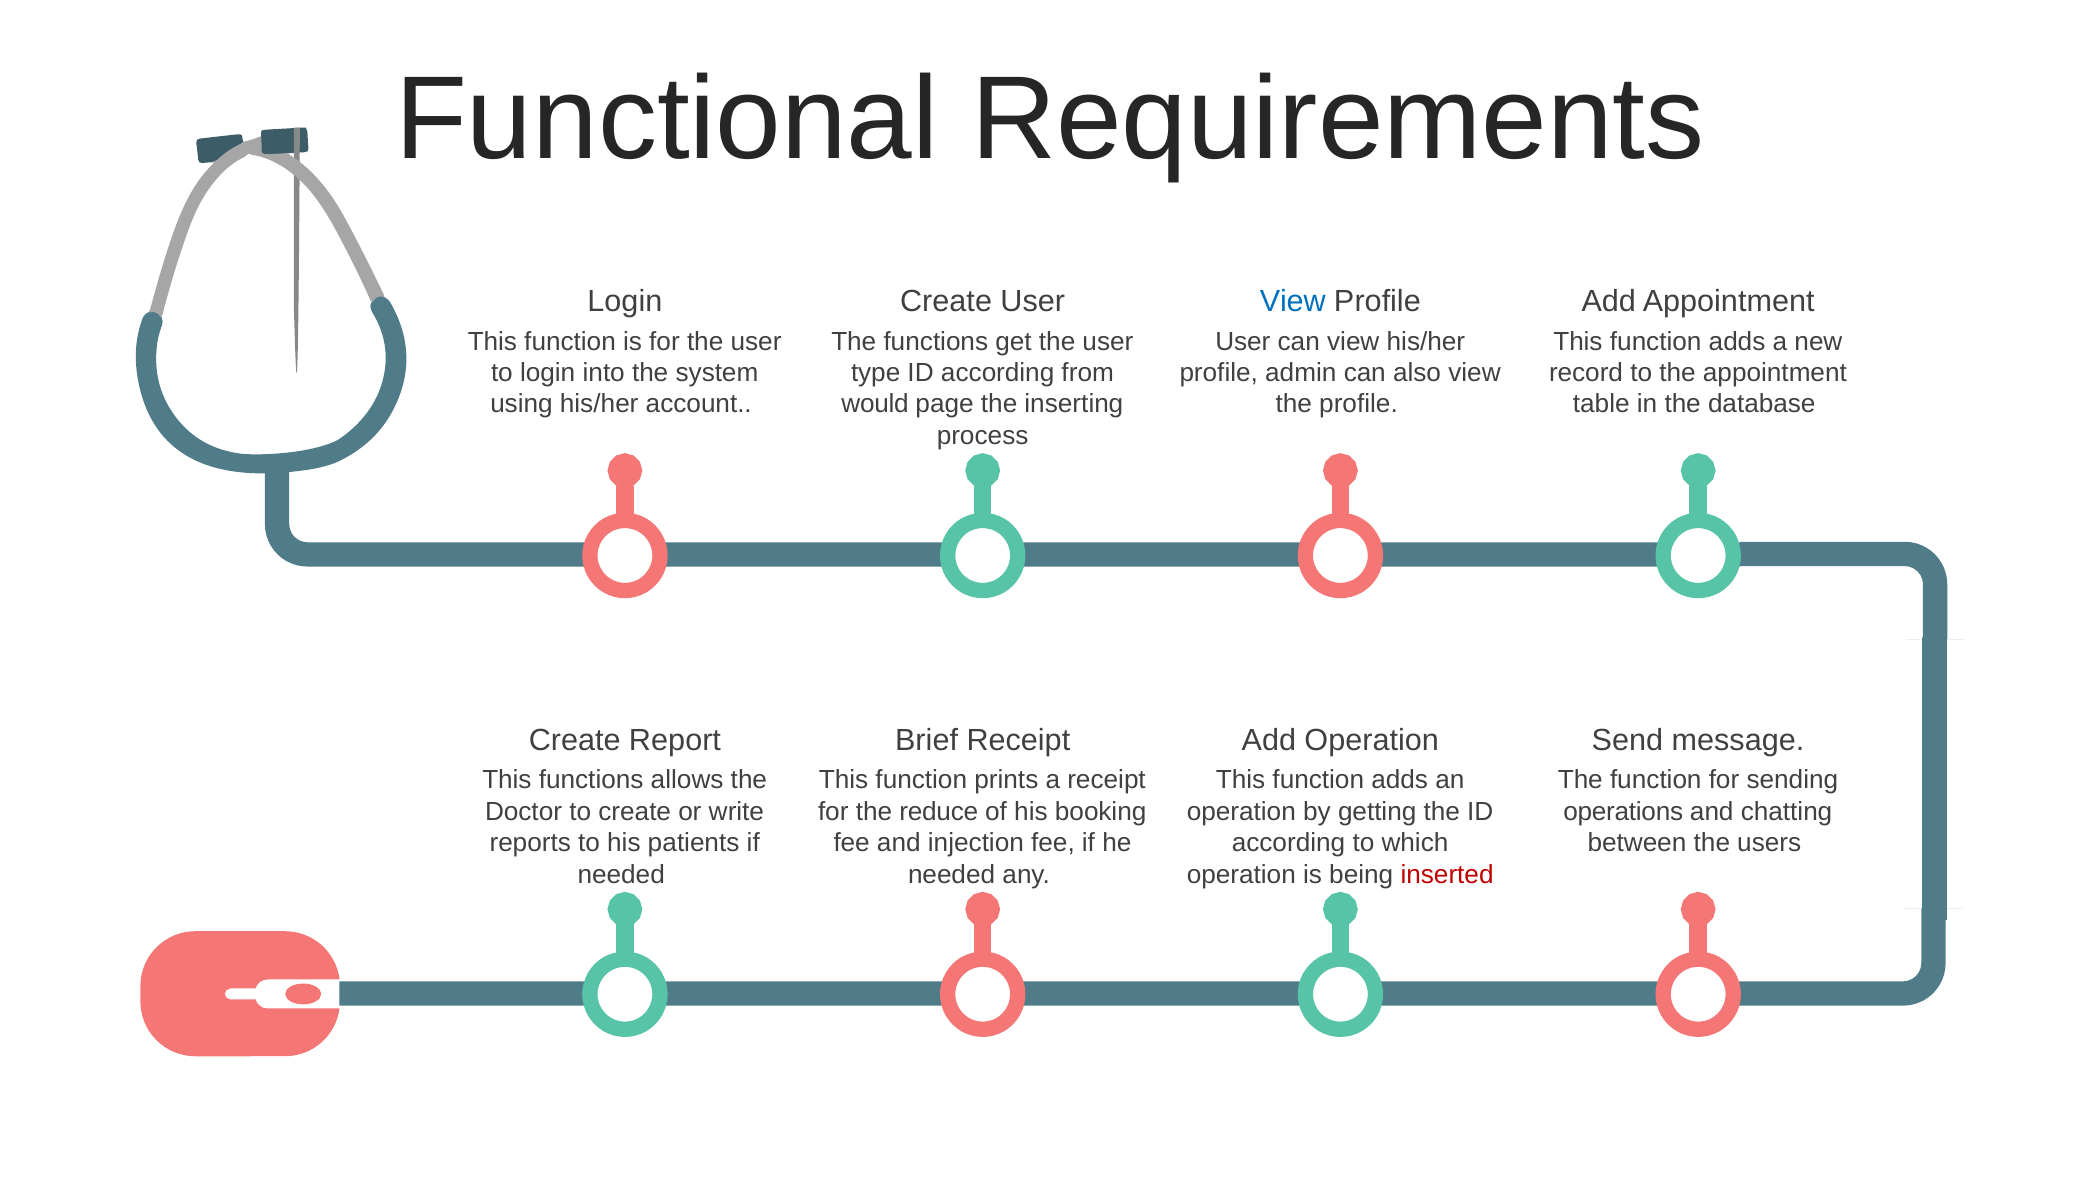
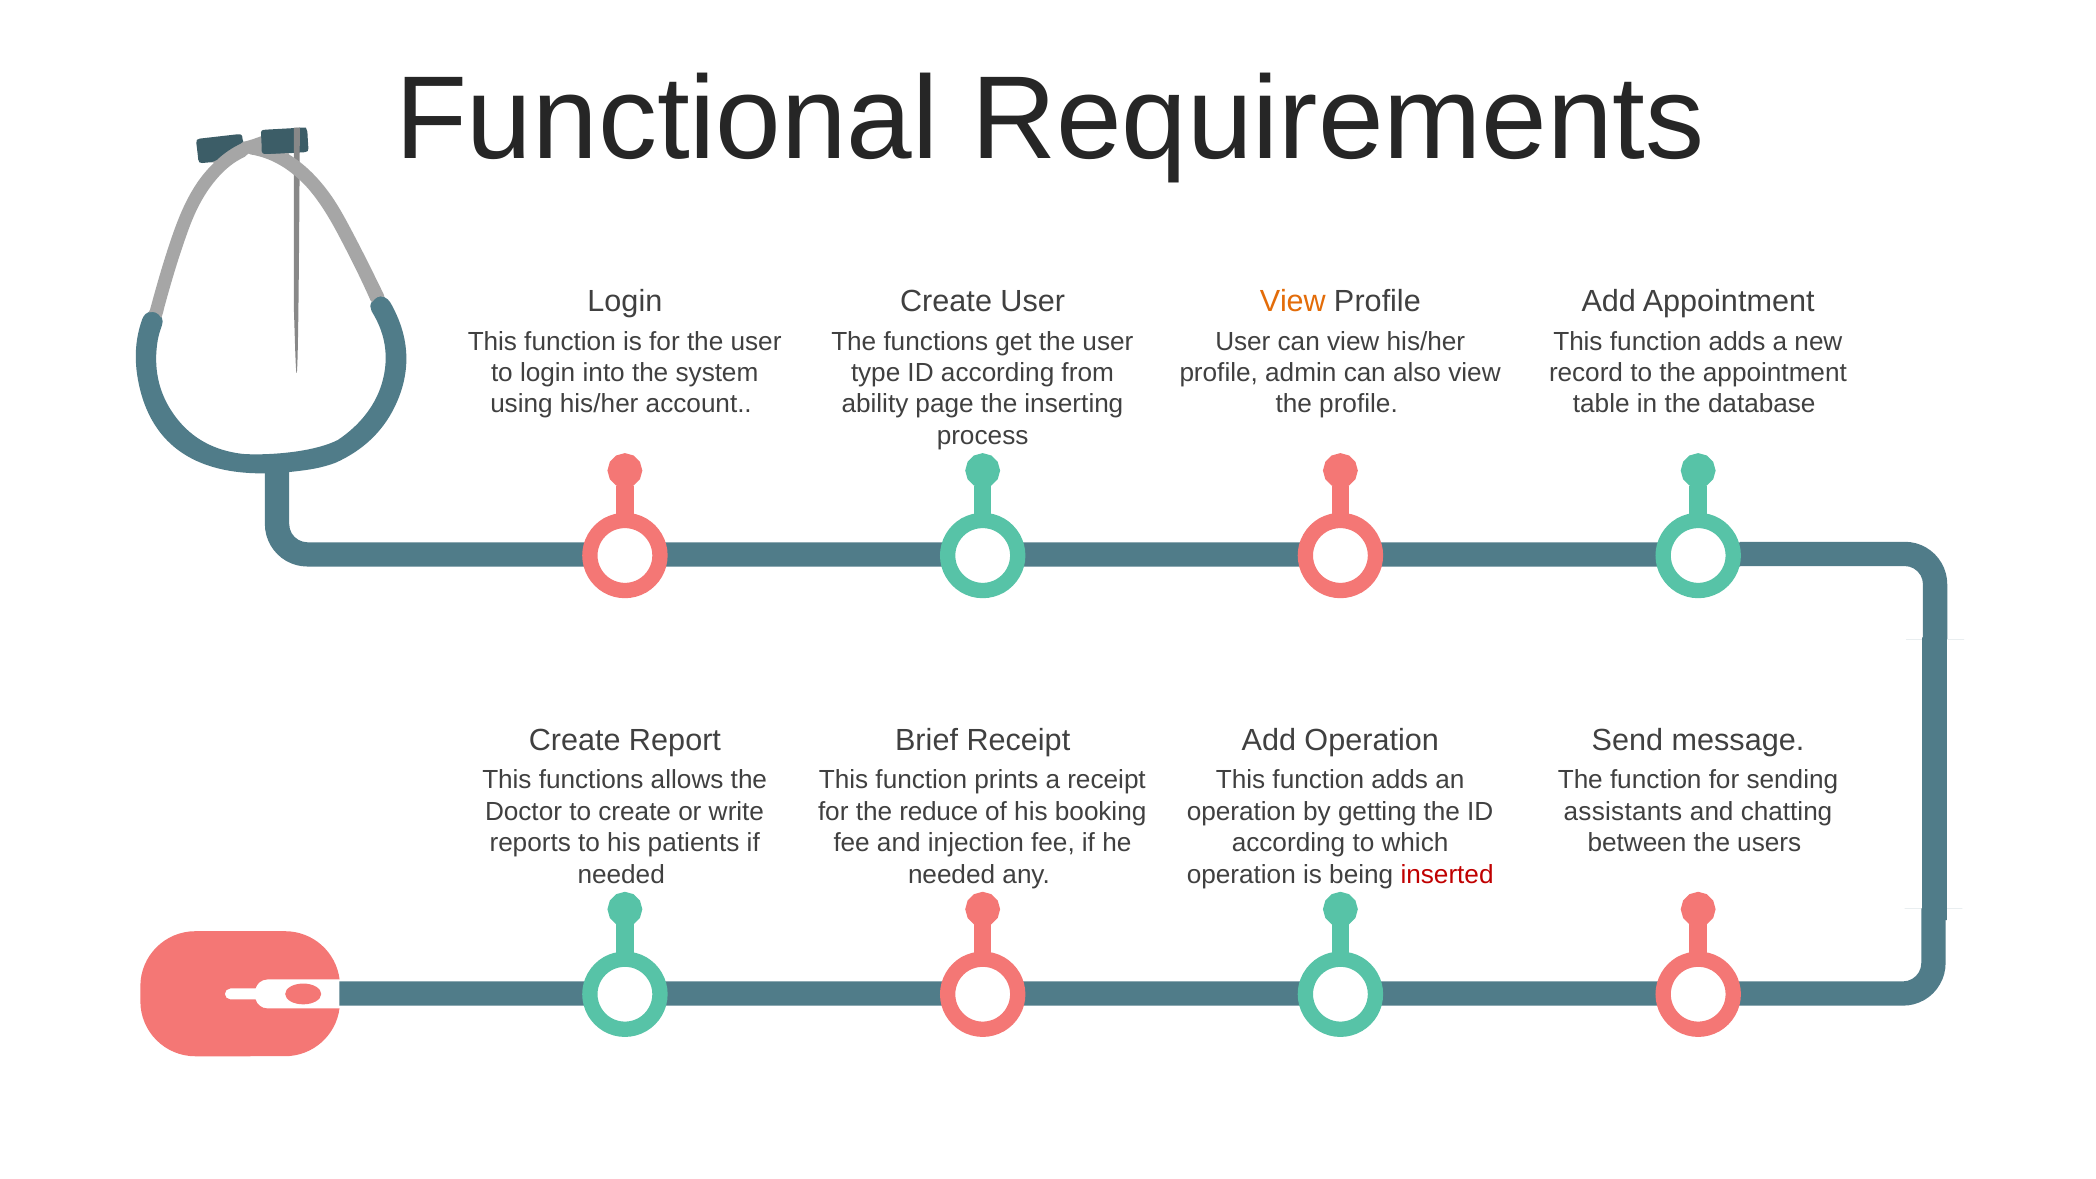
View colour: blue -> orange (1293, 302)
would: would -> ability (875, 404)
operations: operations -> assistants (1623, 812)
